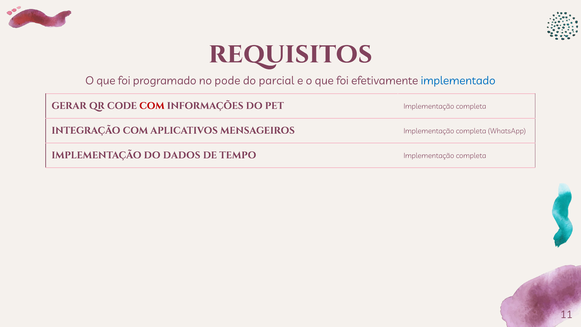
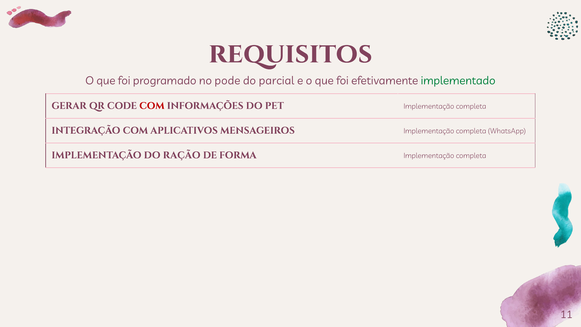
implementado colour: blue -> green (458, 81)
DADOS: DADOS -> RAÇÃO (182, 155)
TEMPO: TEMPO -> FORMA (238, 155)
